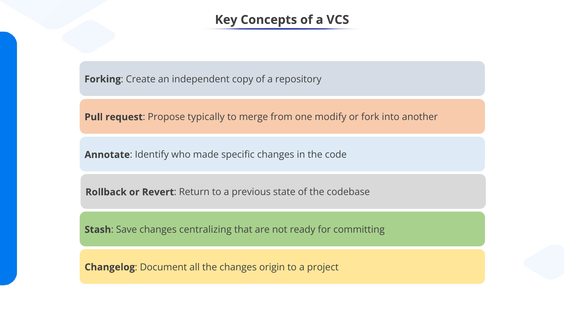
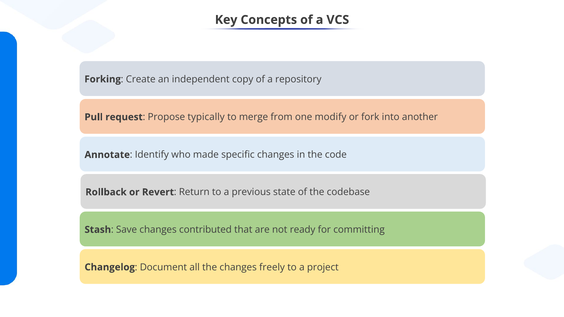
centralizing: centralizing -> contributed (205, 230)
origin: origin -> freely (272, 267)
